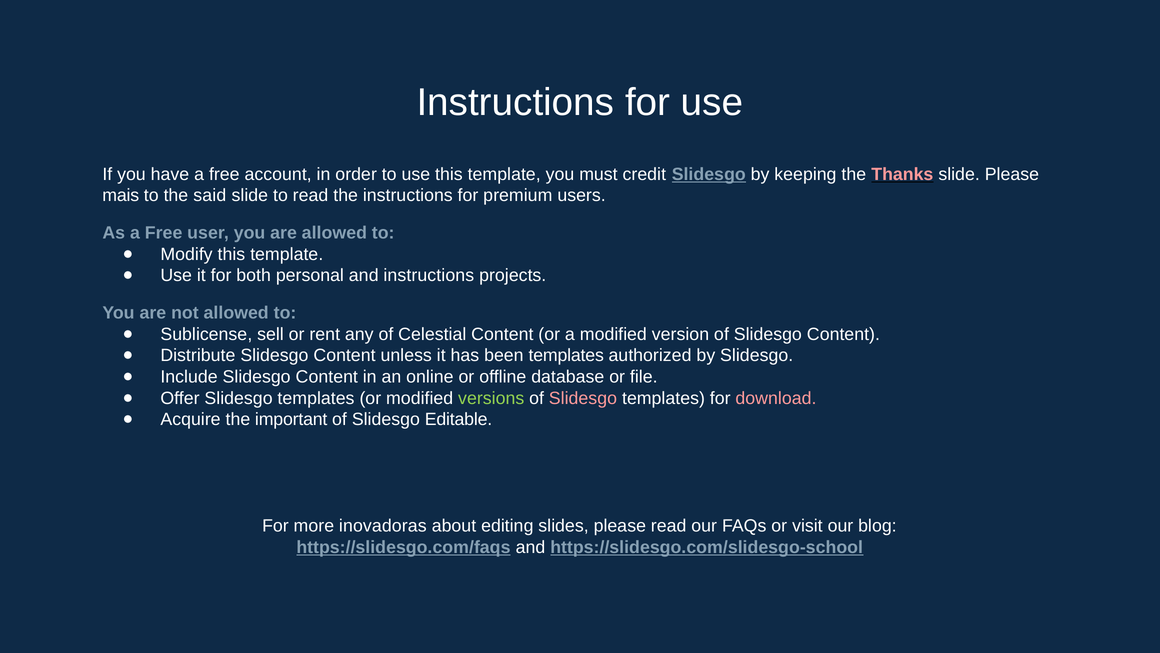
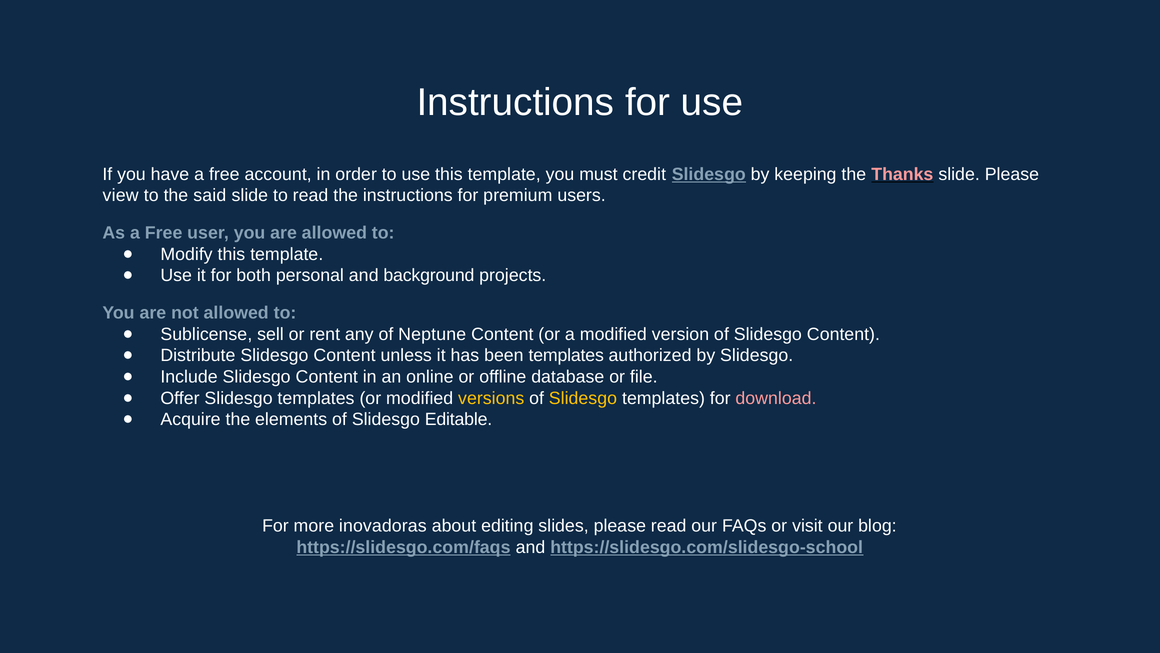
mais: mais -> view (121, 195)
and instructions: instructions -> background (429, 275)
Celestial: Celestial -> Neptune (432, 334)
versions colour: light green -> yellow (491, 398)
Slidesgo colour: pink -> yellow (583, 398)
important: important -> elements (291, 419)
